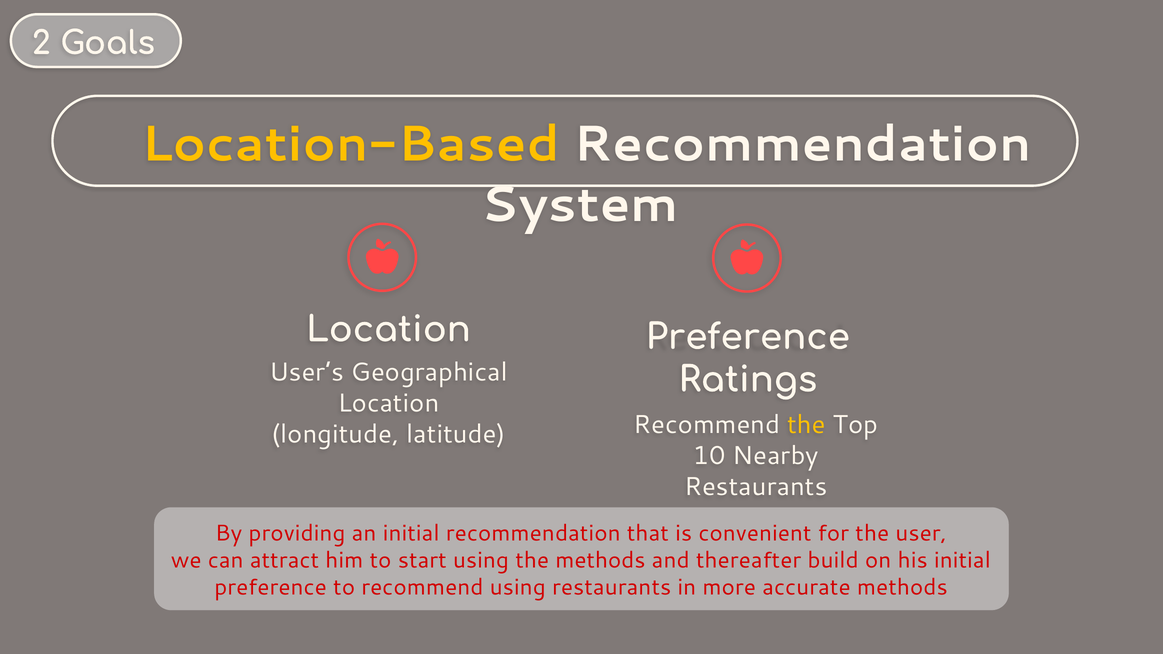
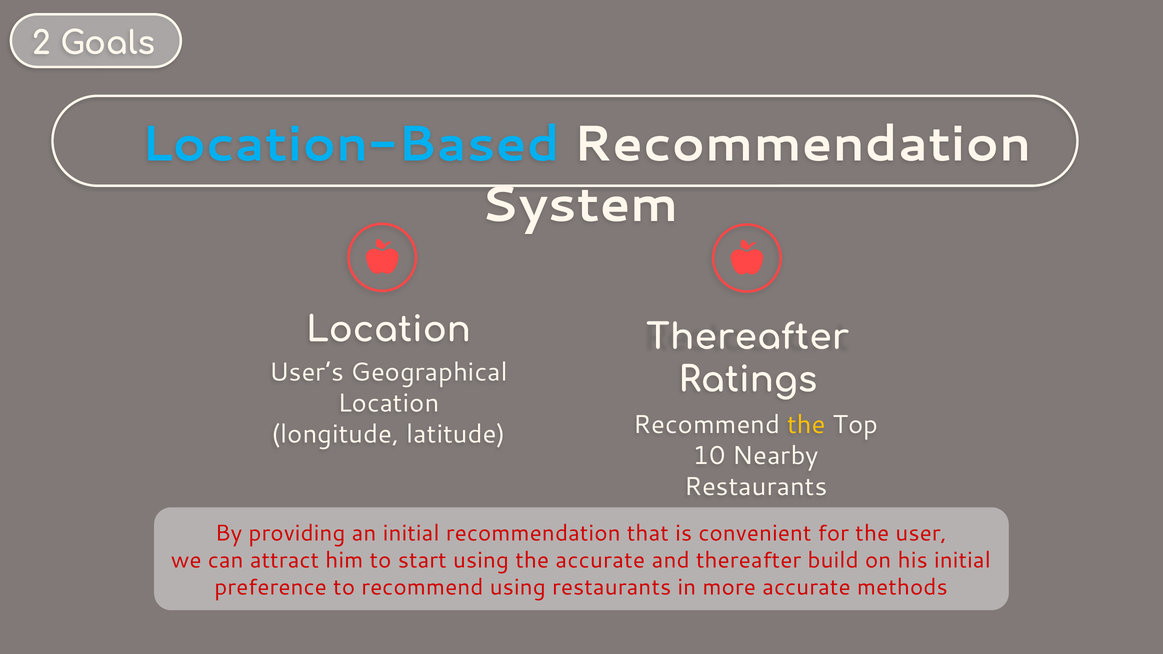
Location-Based colour: yellow -> light blue (350, 145)
Preference: Preference -> Thereafter (748, 337)
the methods: methods -> accurate (600, 560)
